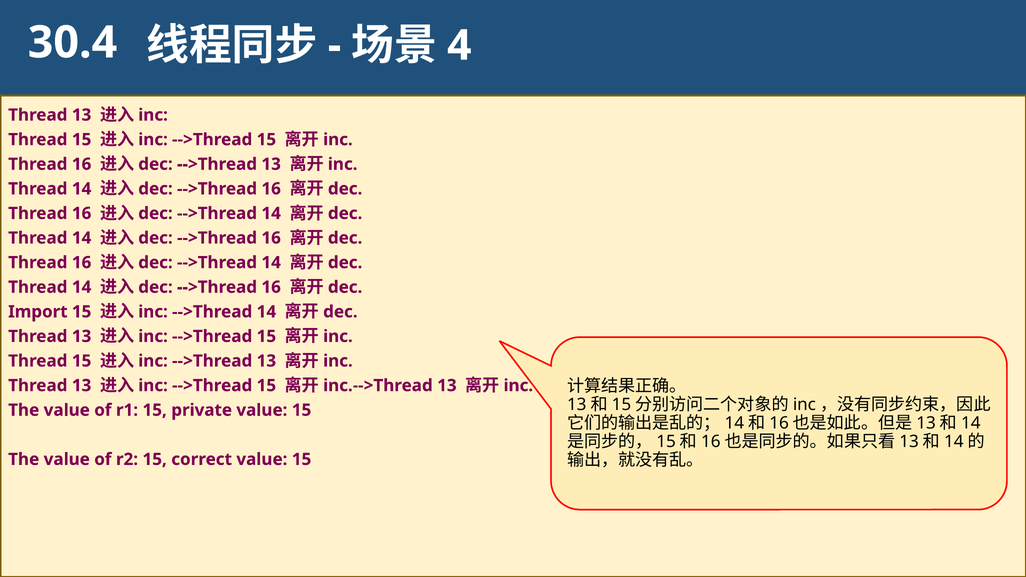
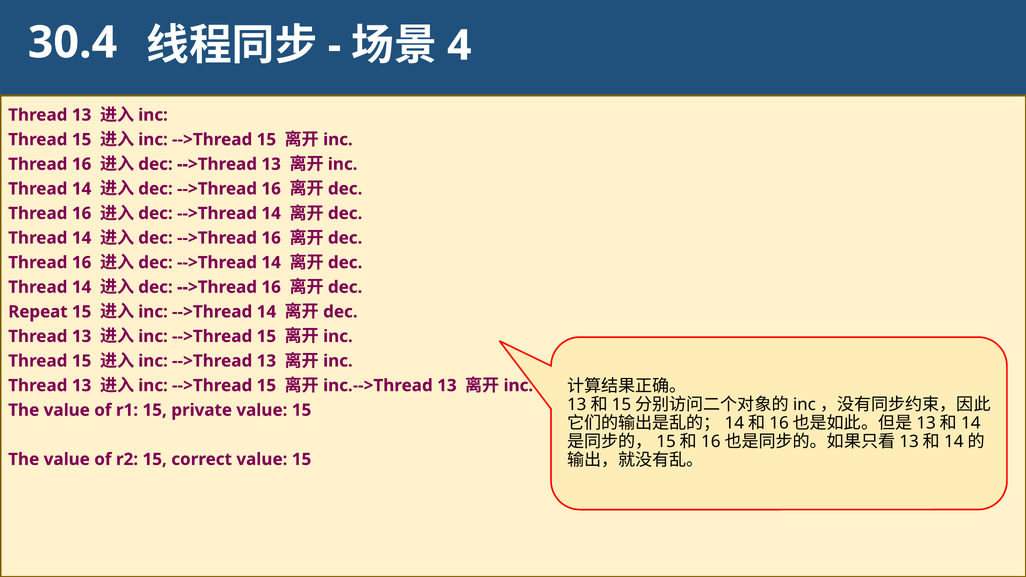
Import: Import -> Repeat (38, 312)
